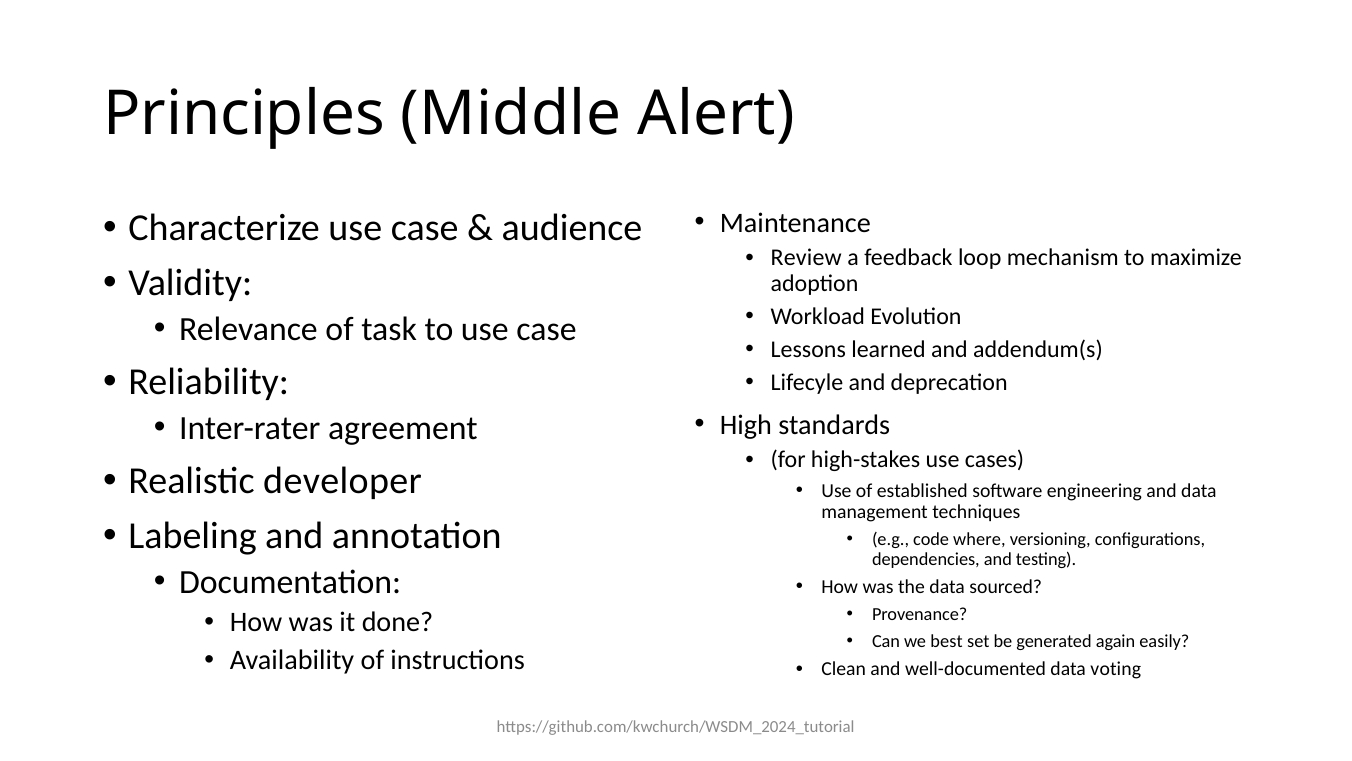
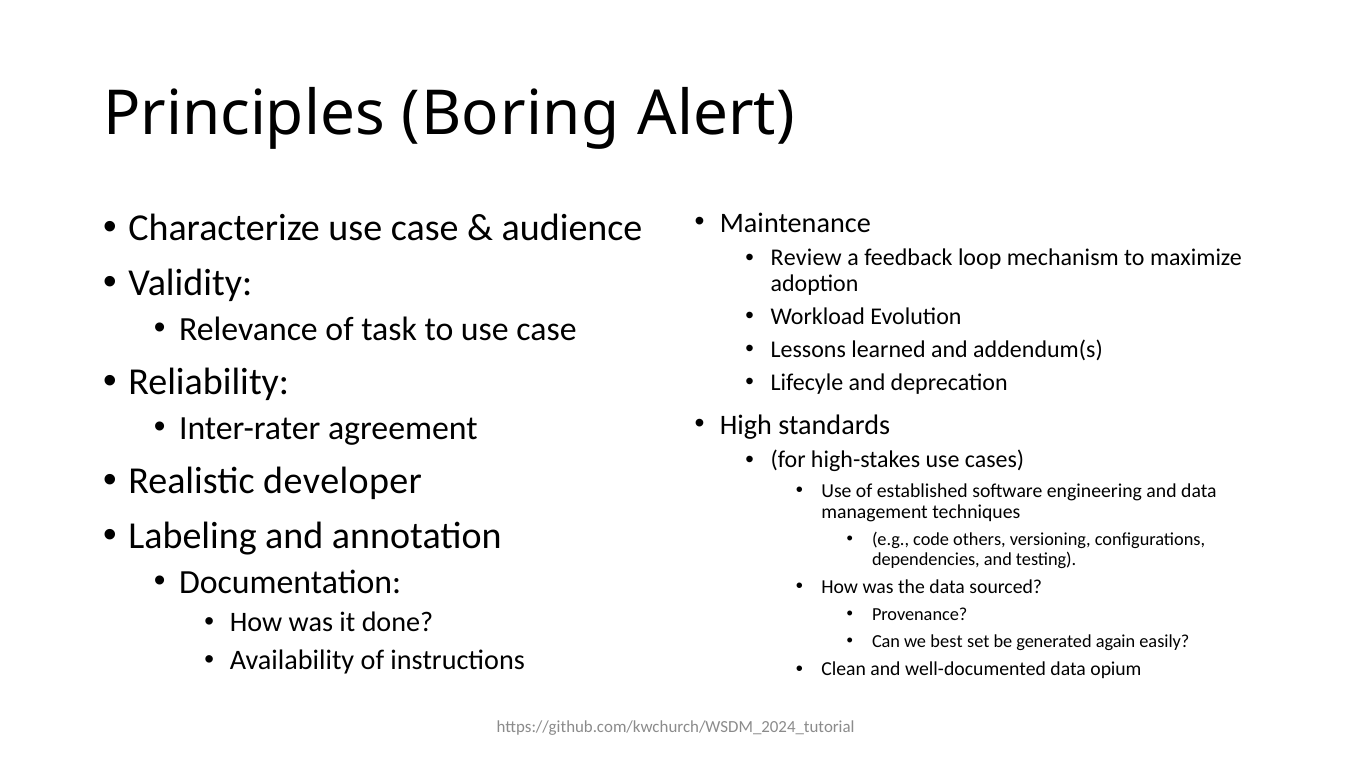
Middle: Middle -> Boring (511, 114)
where: where -> others (979, 539)
voting: voting -> opium (1116, 669)
